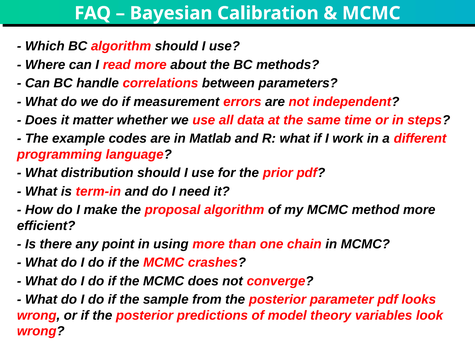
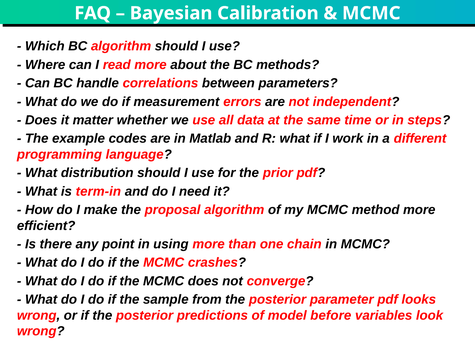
theory: theory -> before (331, 316)
